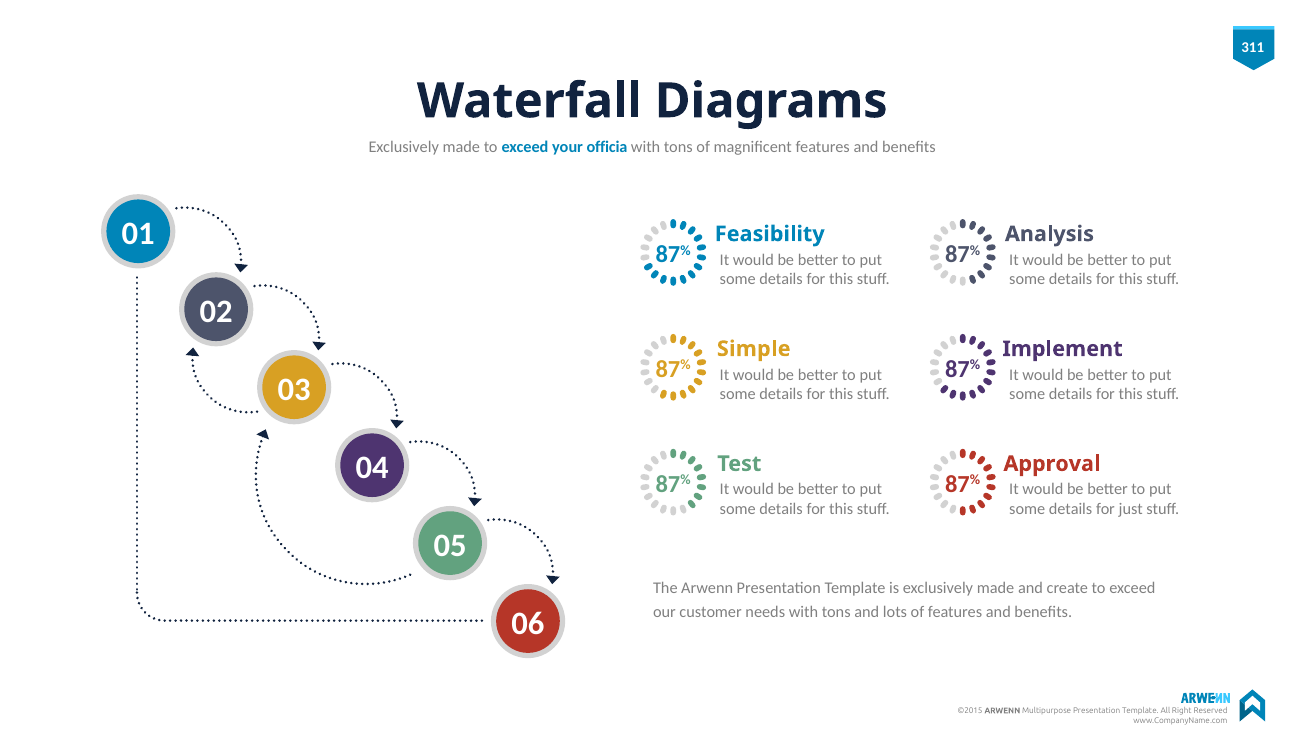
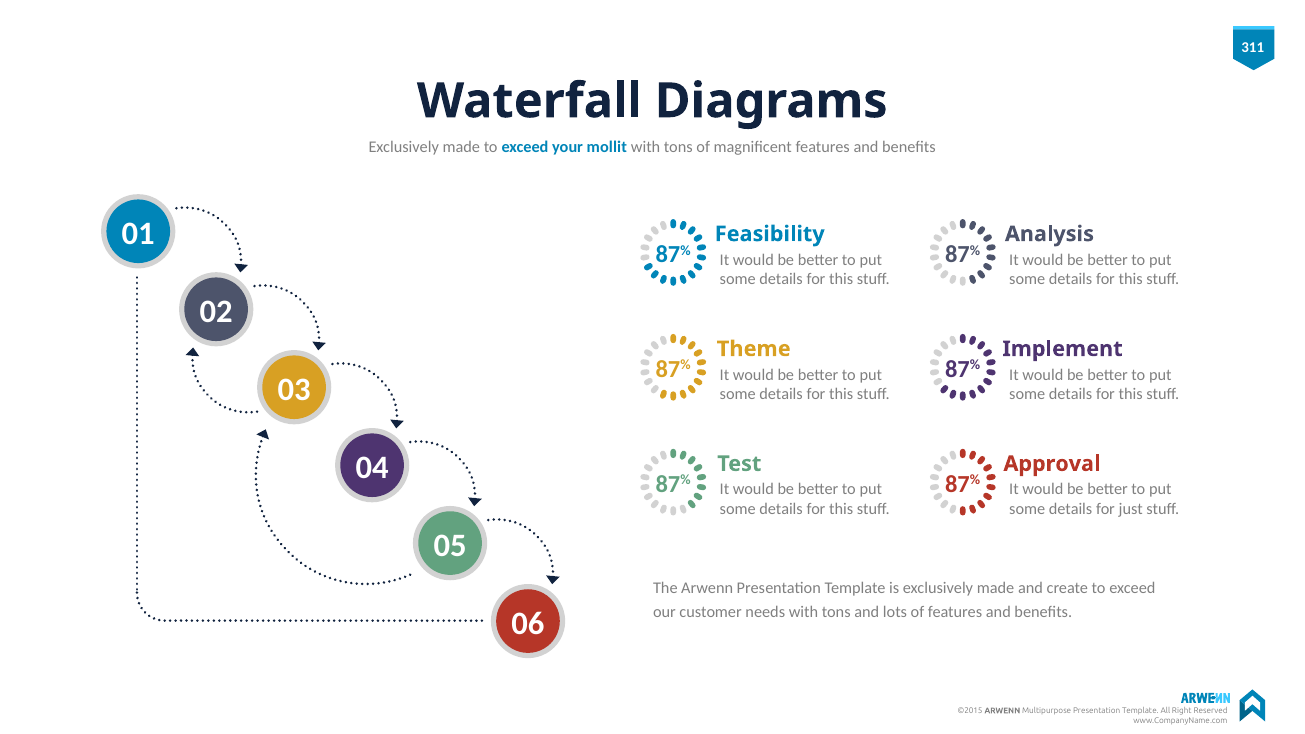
officia: officia -> mollit (607, 147)
Simple: Simple -> Theme (754, 349)
